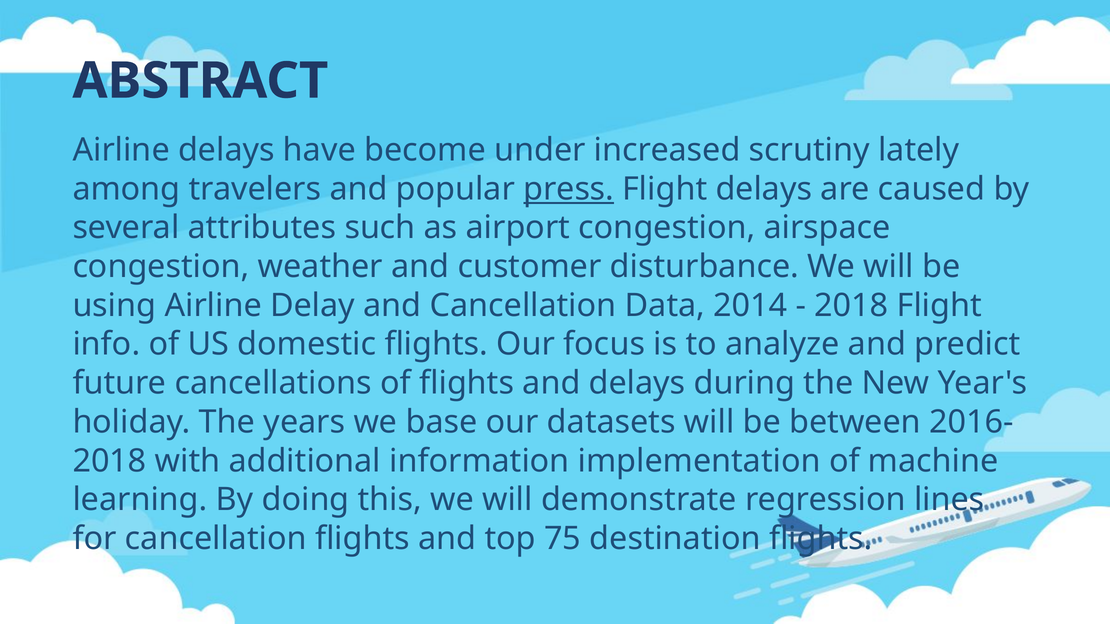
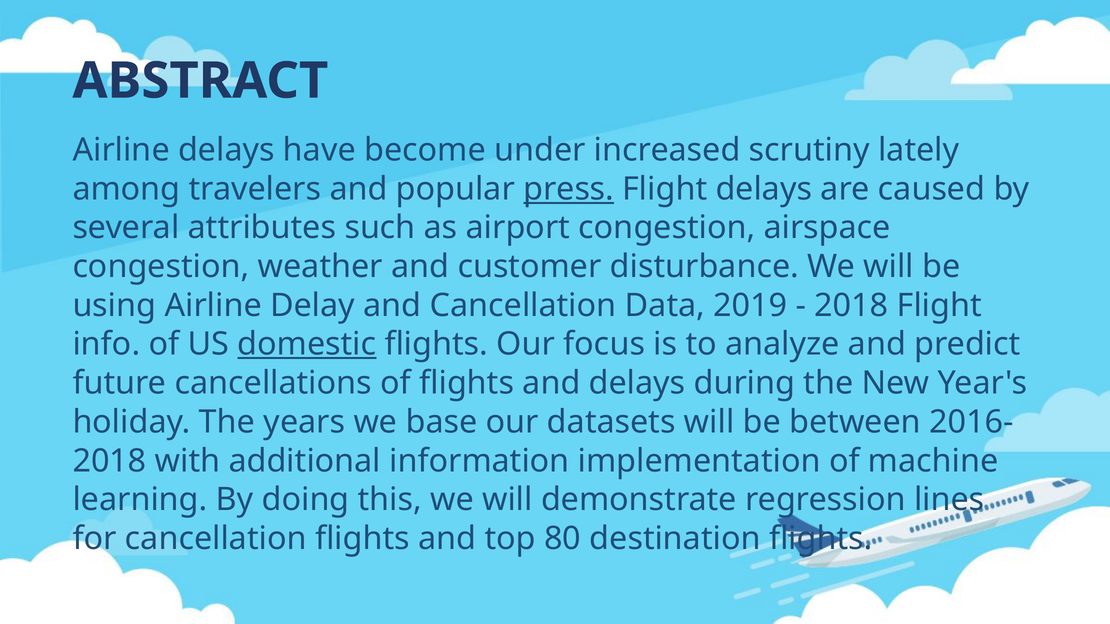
2014: 2014 -> 2019 (750, 306)
domestic underline: none -> present (307, 345)
75: 75 -> 80 (563, 539)
